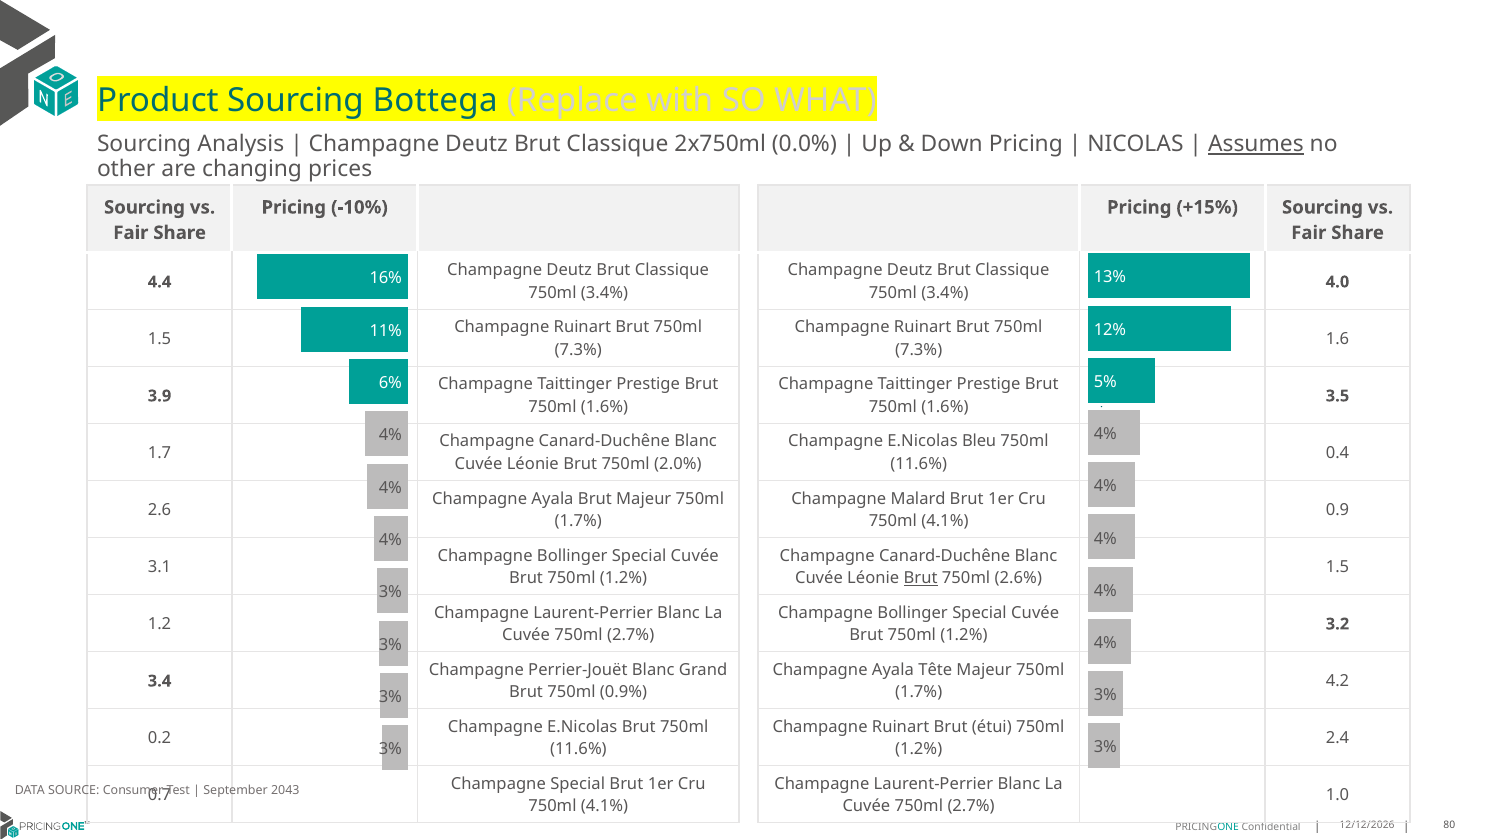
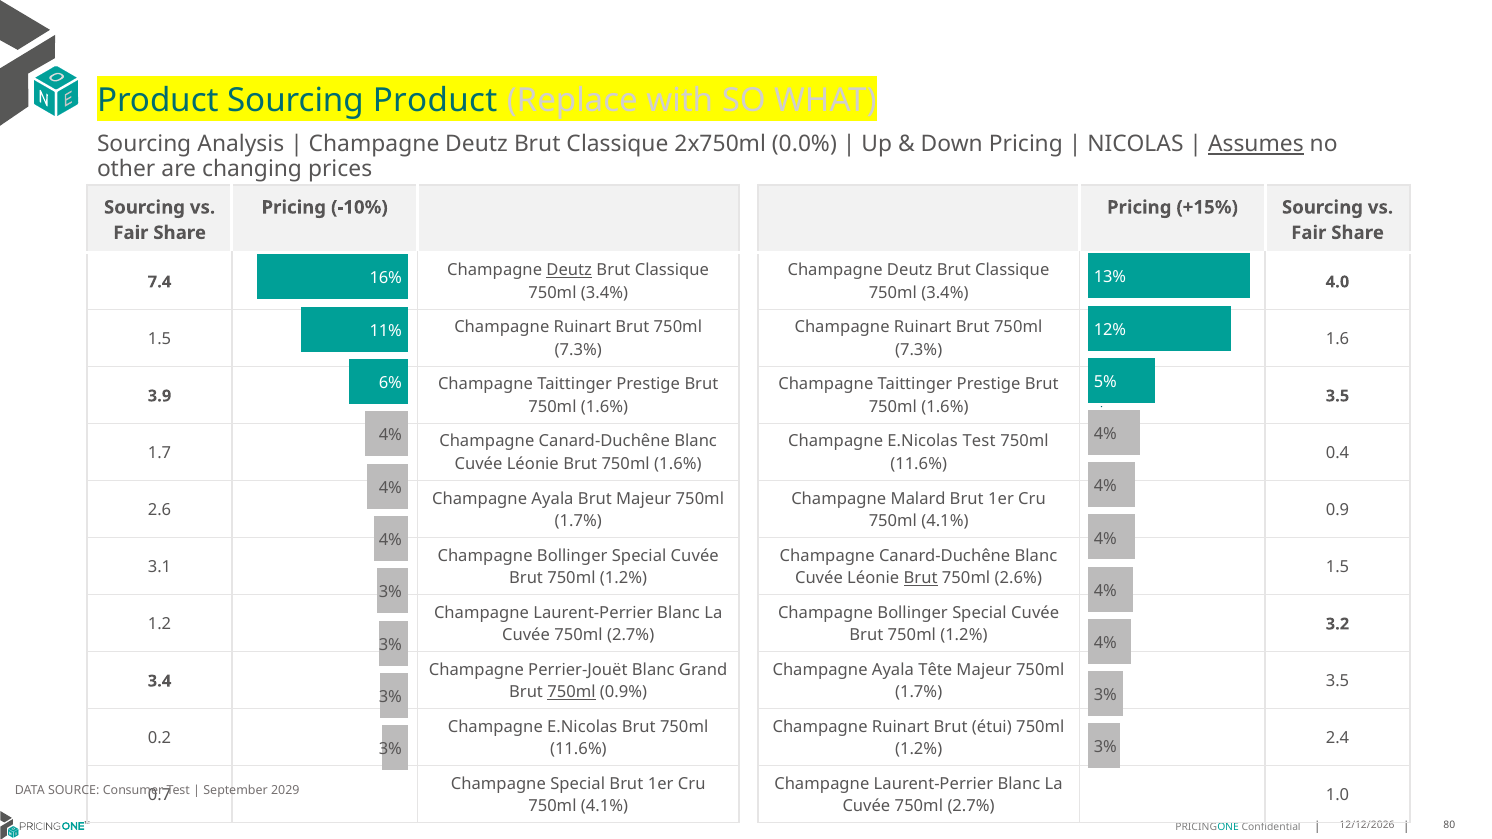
Sourcing Bottega: Bottega -> Product (435, 100)
Deutz underline: none -> present (569, 271)
4.4: 4.4 -> 7.4 (160, 282)
E.Nicolas Bleu: Bleu -> Test (979, 442)
Léonie Brut 750ml 2.0%: 2.0% -> 1.6% (678, 465)
4.2: 4.2 -> 3.5 (1338, 681)
750ml underline: none -> present (571, 693)
2043: 2043 -> 2029 (285, 790)
